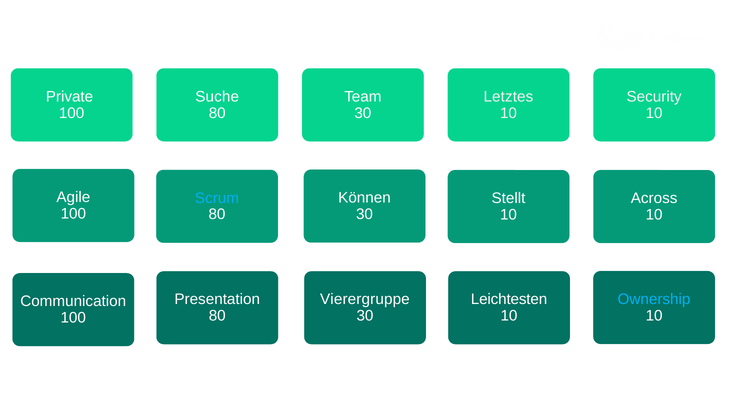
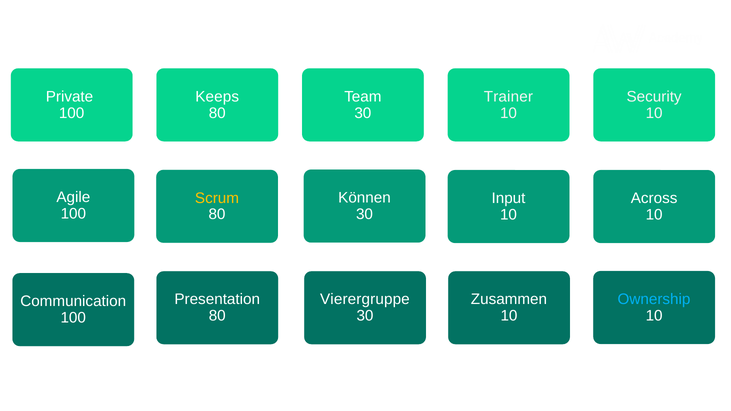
Suche: Suche -> Keeps (217, 97)
Letztes: Letztes -> Trainer (508, 97)
Scrum colour: light blue -> yellow (217, 198)
Stellt: Stellt -> Input (508, 198)
Leichtesten: Leichtesten -> Zusammen (509, 300)
